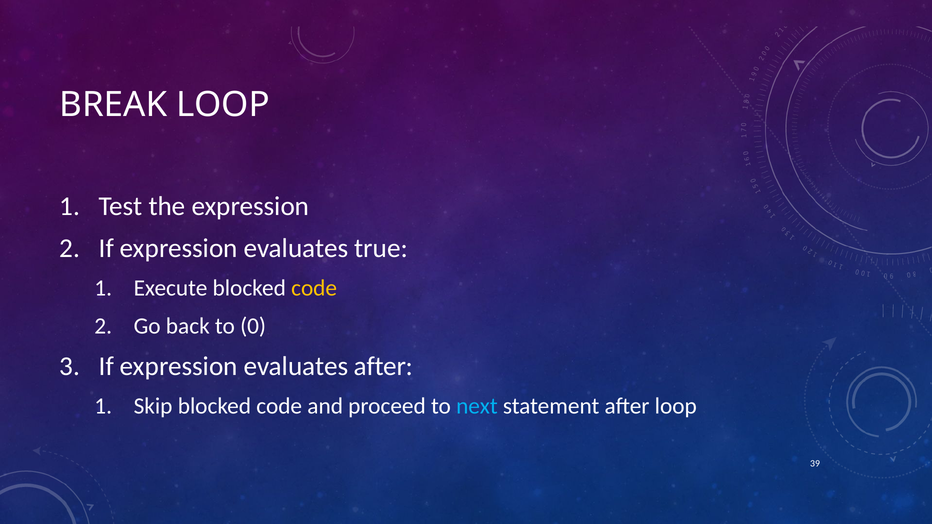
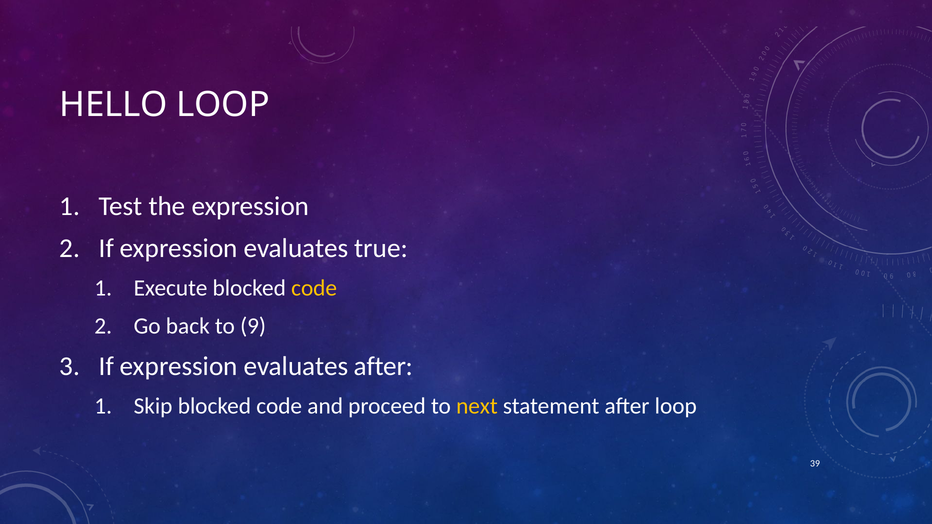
BREAK: BREAK -> HELLO (114, 105)
0: 0 -> 9 (253, 326)
next colour: light blue -> yellow (477, 406)
